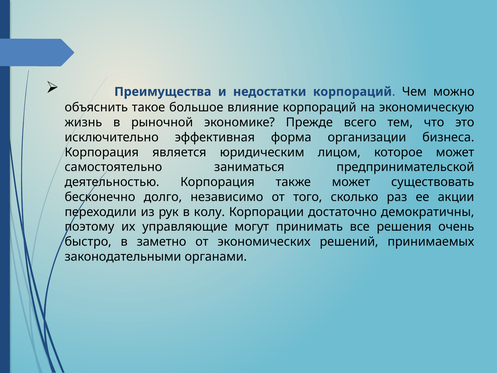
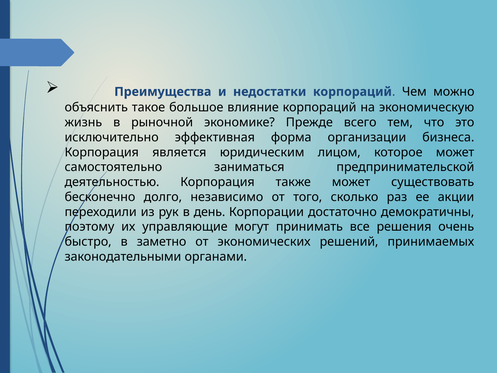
колу: колу -> день (209, 212)
